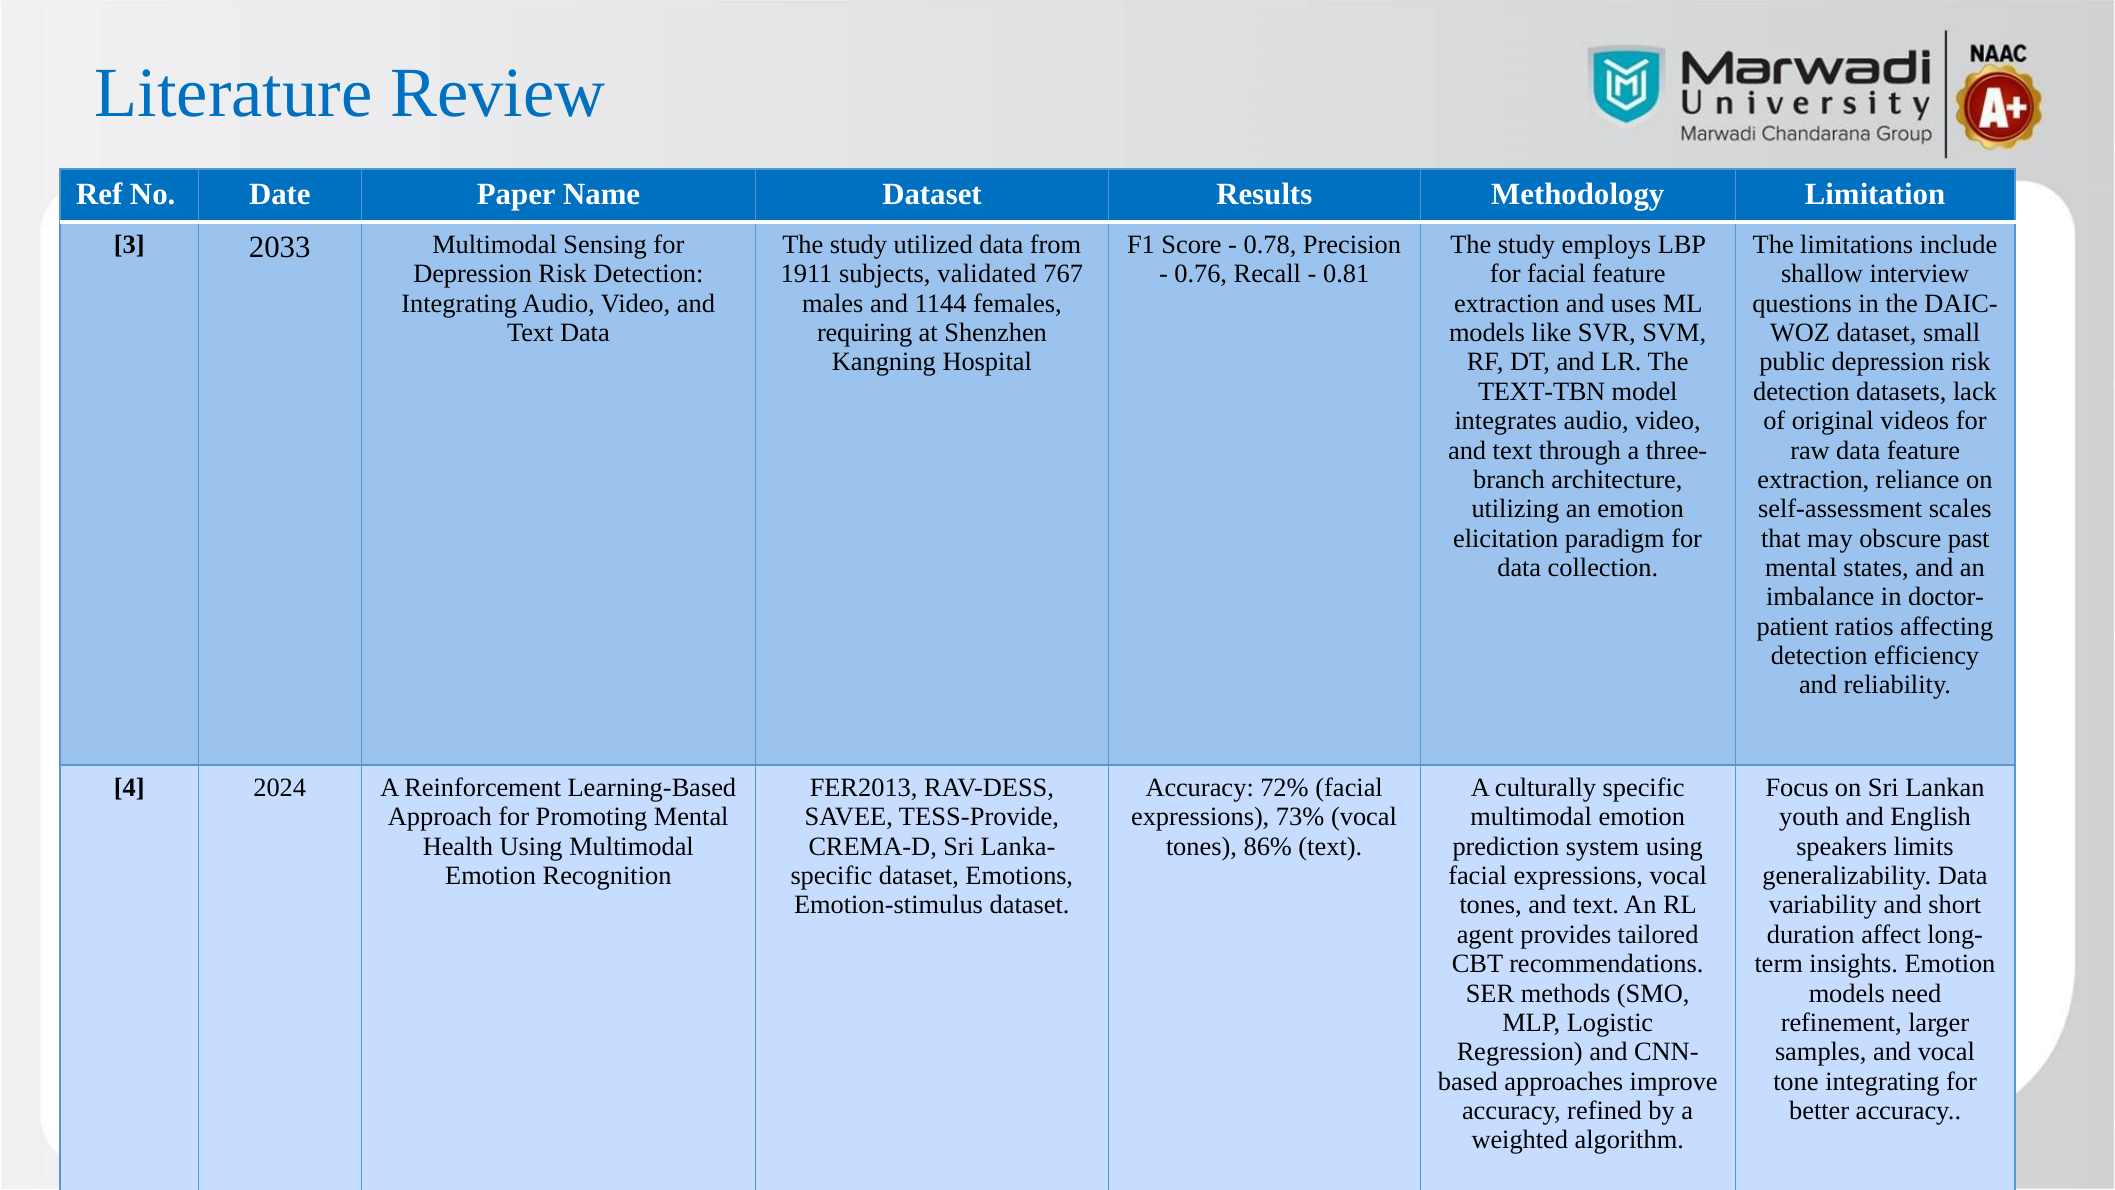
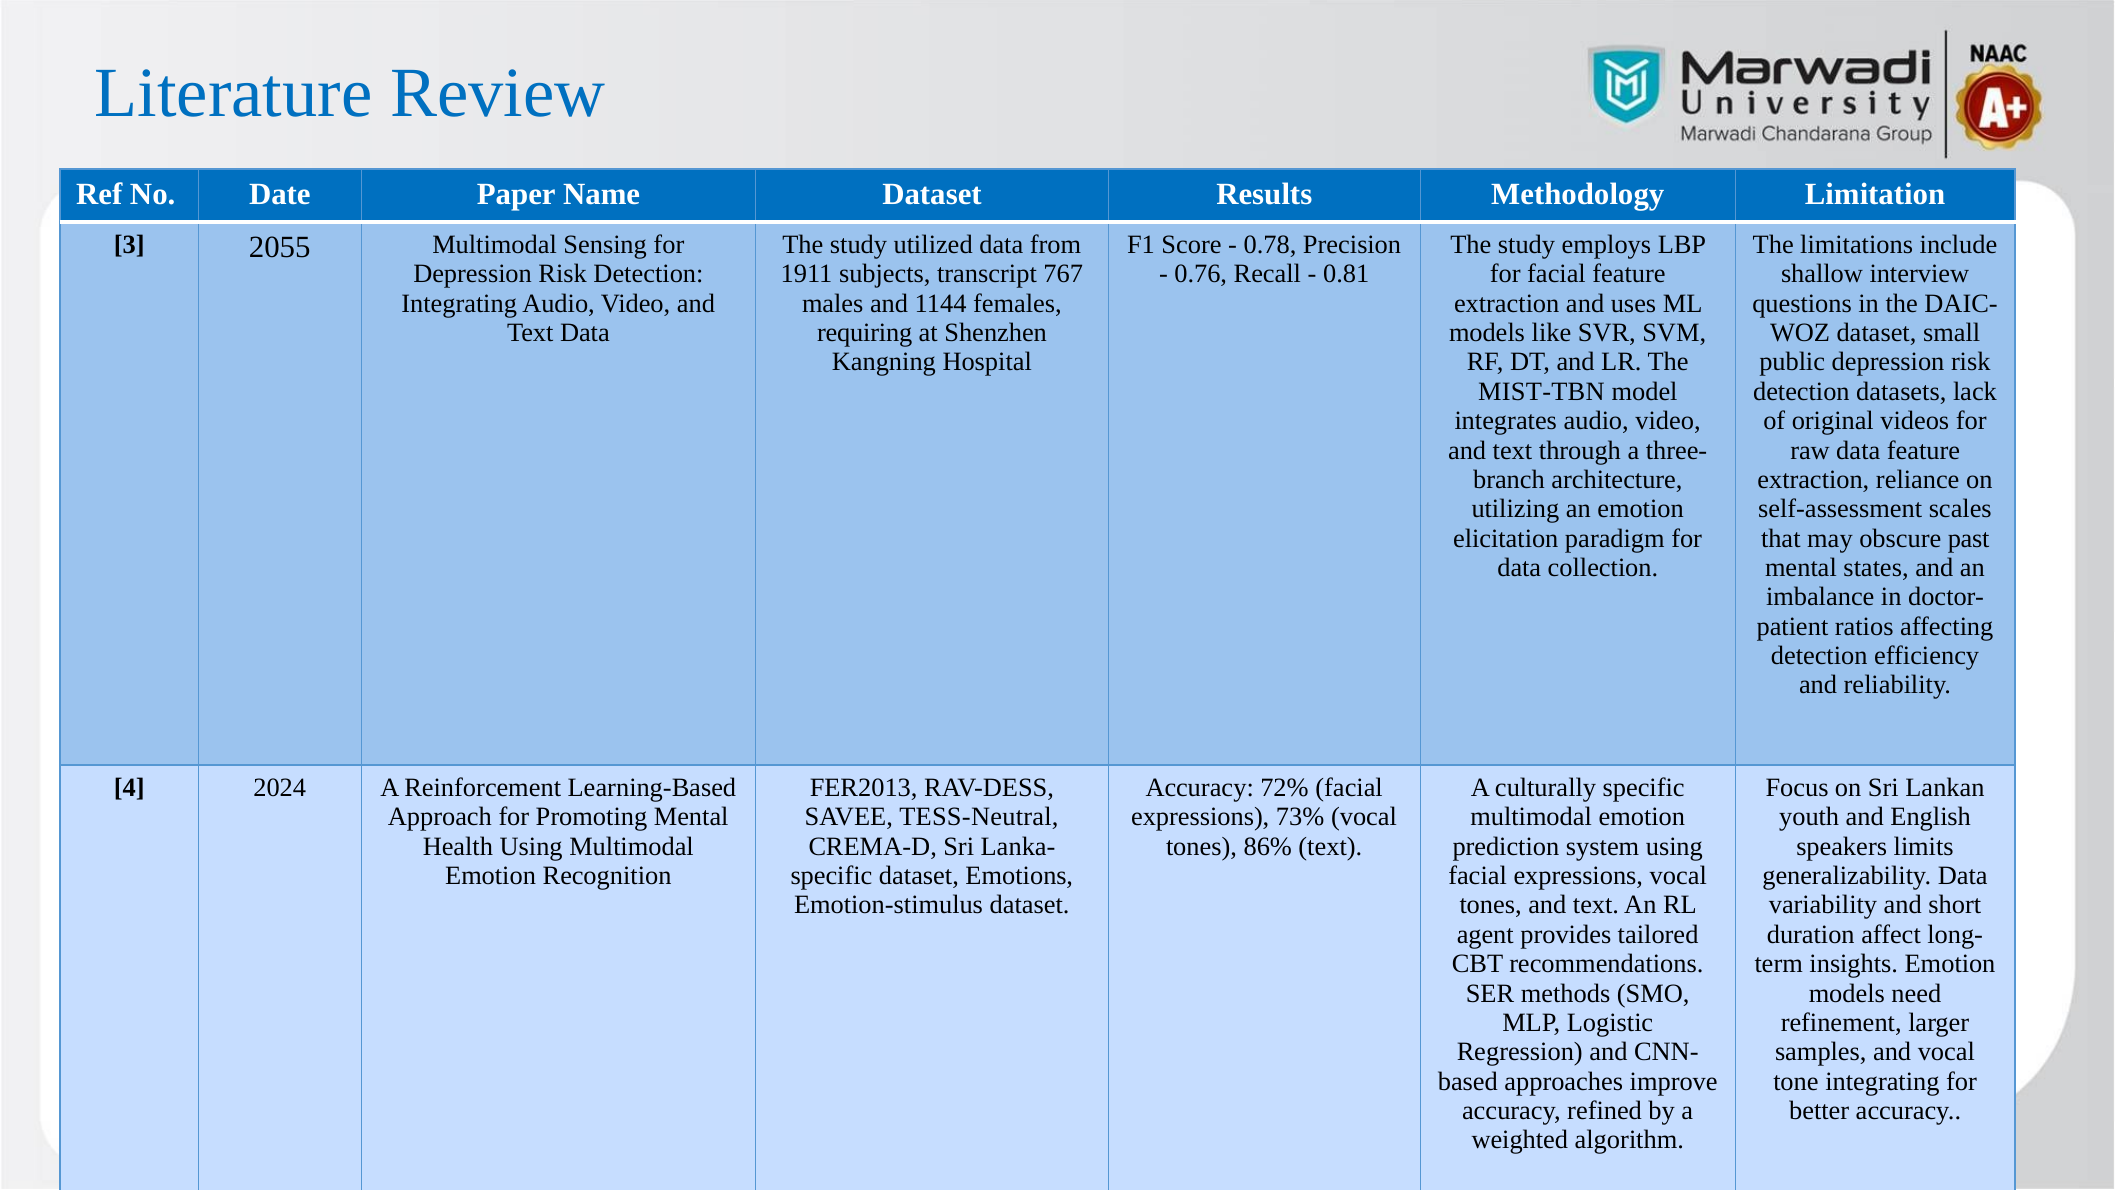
2033: 2033 -> 2055 (280, 247)
validated: validated -> transcript (987, 274)
TEXT-TBN: TEXT-TBN -> MIST-TBN (1541, 391)
TESS-Provide: TESS-Provide -> TESS-Neutral (979, 817)
